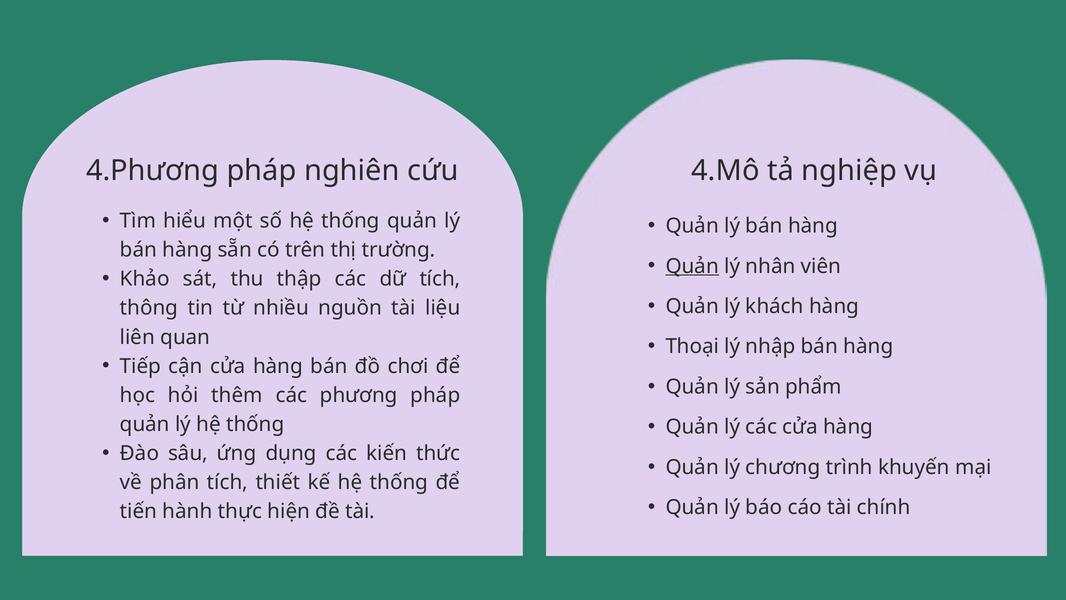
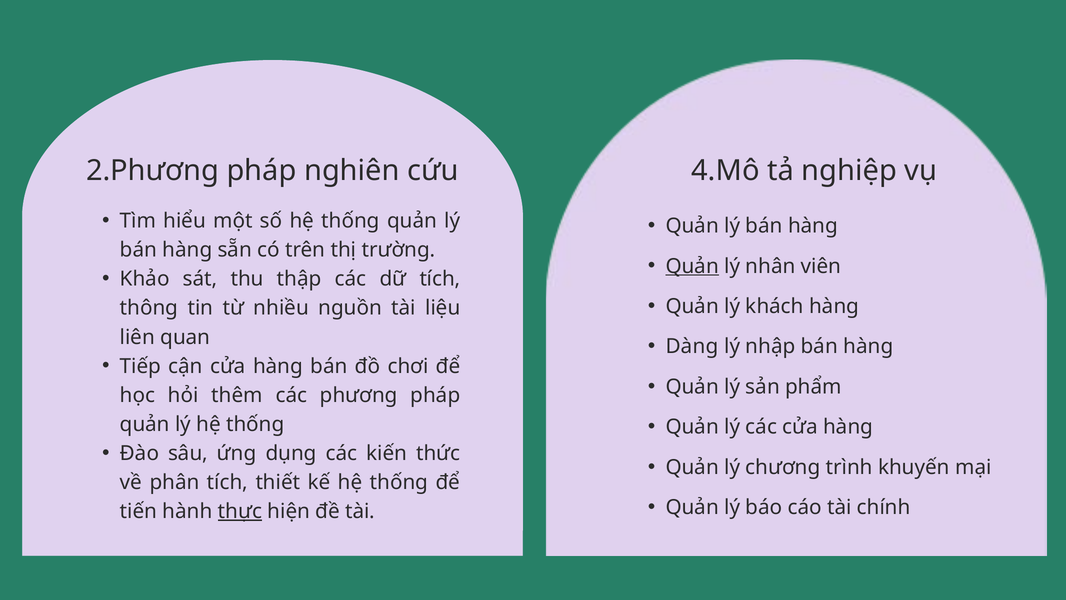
4.Phương: 4.Phương -> 2.Phương (153, 170)
Thoại: Thoại -> Dàng (692, 346)
thực underline: none -> present (240, 511)
